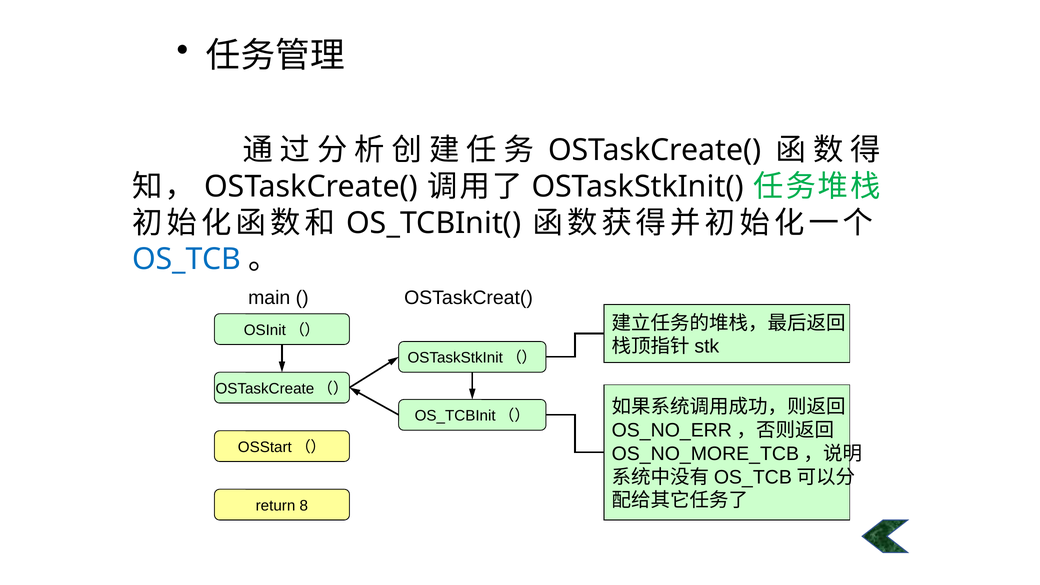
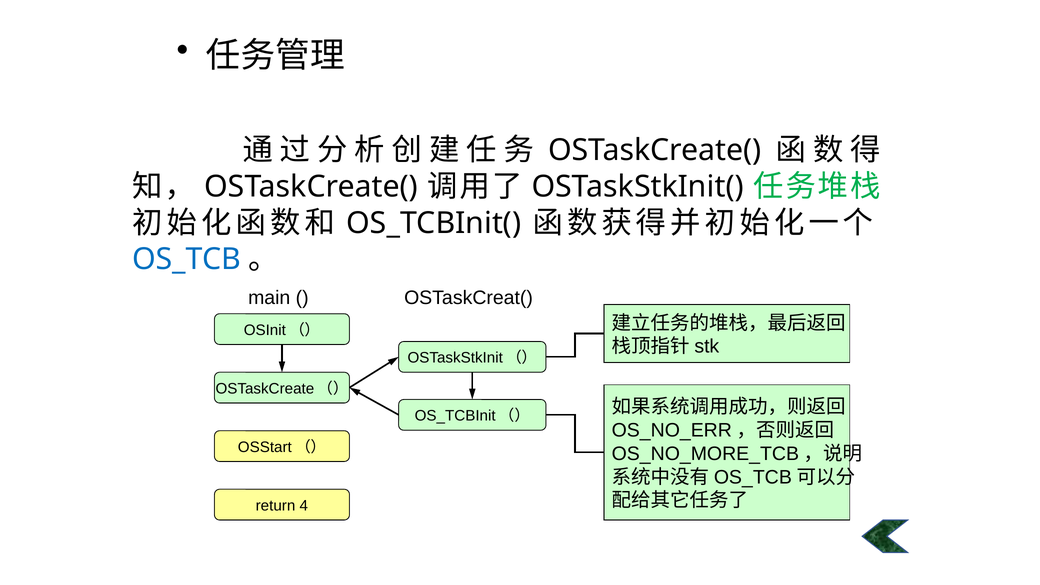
8: 8 -> 4 (304, 506)
